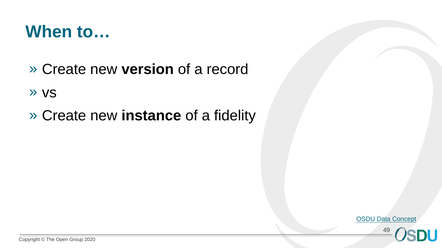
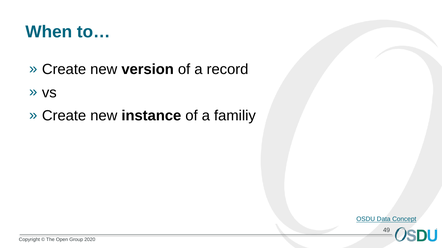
fidelity: fidelity -> familiy (235, 116)
